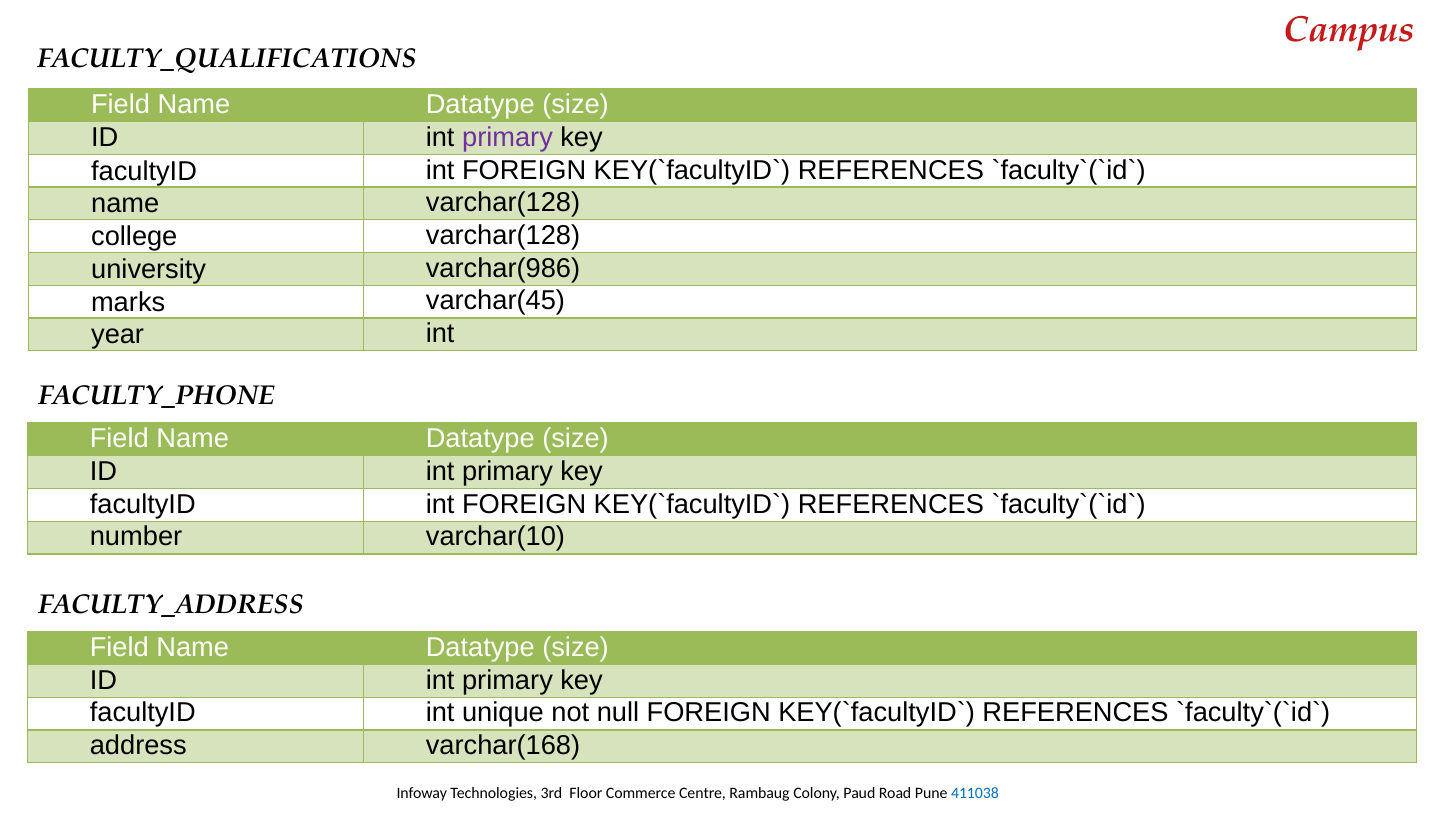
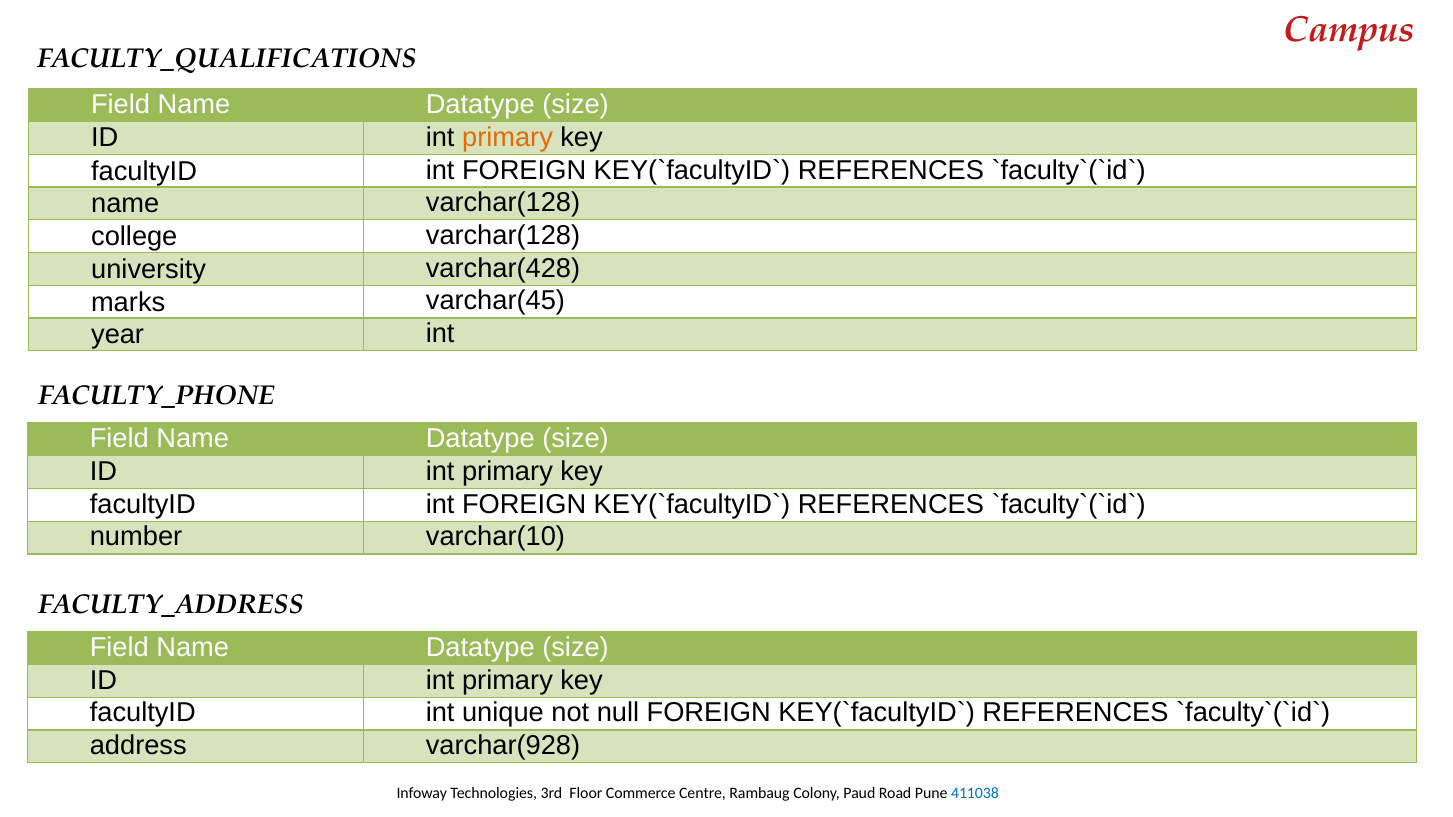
primary colour: purple -> orange (508, 137)
varchar(986: varchar(986 -> varchar(428 (503, 268)
varchar(168: varchar(168 -> varchar(928 (503, 746)
